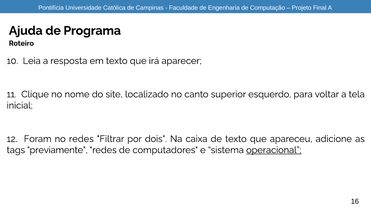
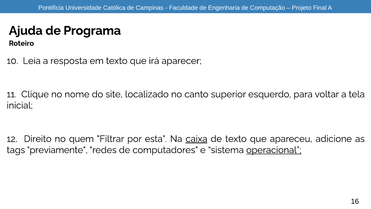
Foram: Foram -> Direito (38, 139)
no redes: redes -> quem (81, 139)
dois: dois -> esta (156, 139)
caixa underline: none -> present (196, 139)
